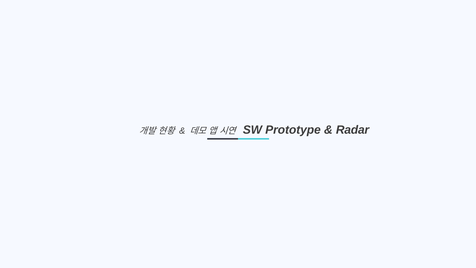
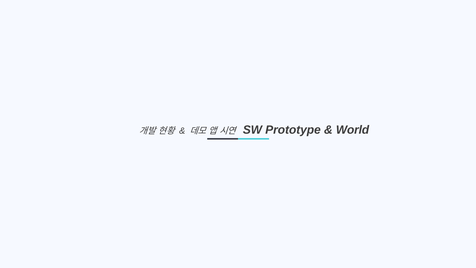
Radar: Radar -> World (353, 130)
